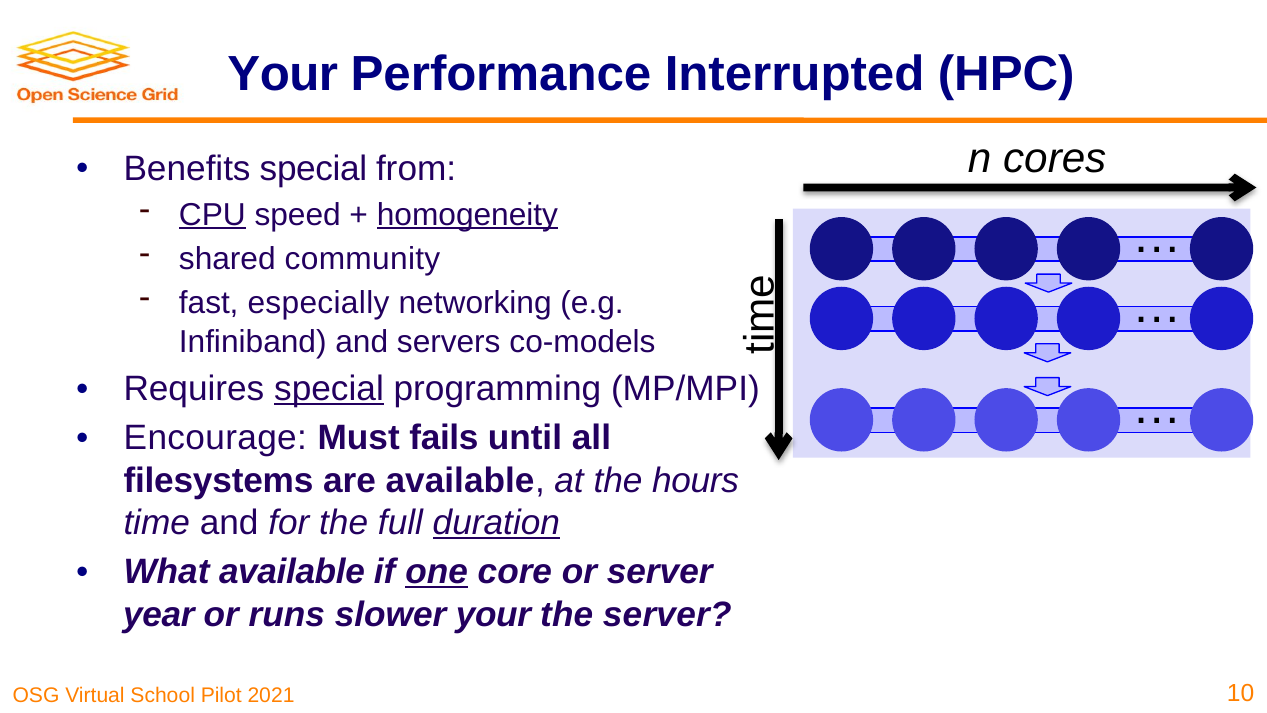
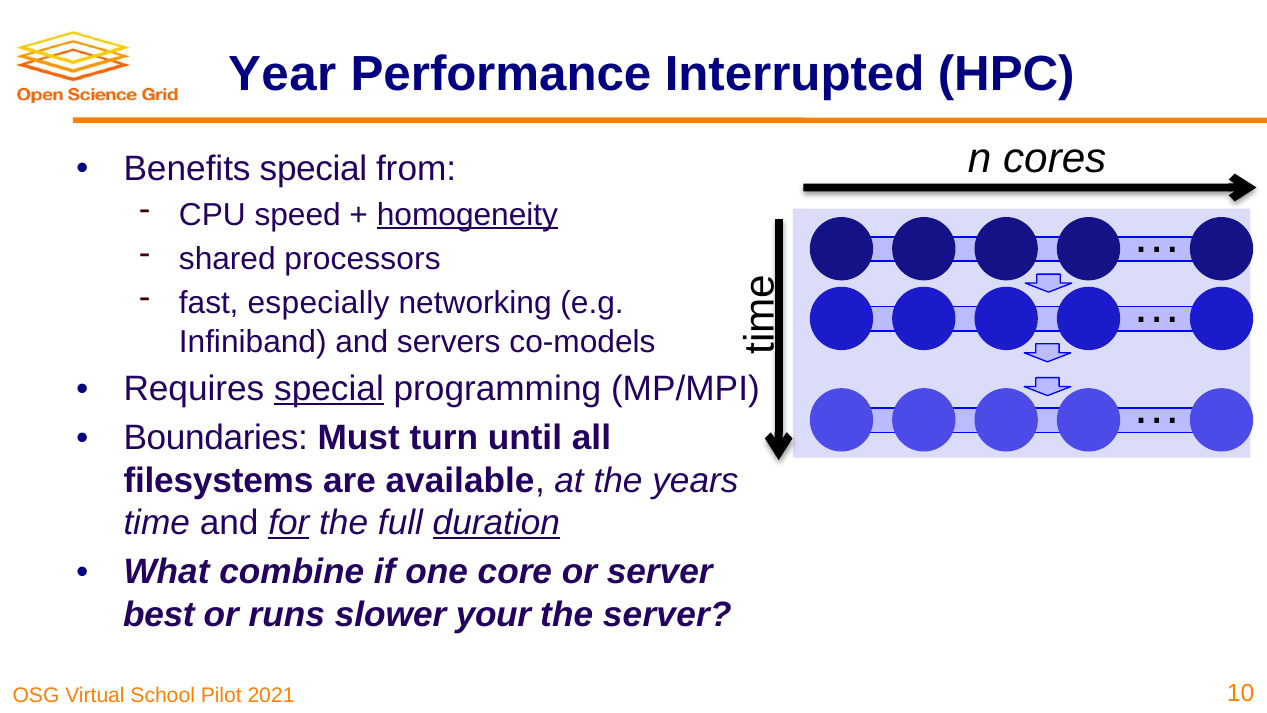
Your: Your -> Year (282, 75)
CPU underline: present -> none (212, 215)
community: community -> processors (363, 259)
Encourage: Encourage -> Boundaries (216, 438)
fails: fails -> turn (444, 438)
hours: hours -> years (695, 480)
for underline: none -> present (289, 523)
What available: available -> combine (292, 572)
one underline: present -> none (437, 572)
year: year -> best (159, 614)
